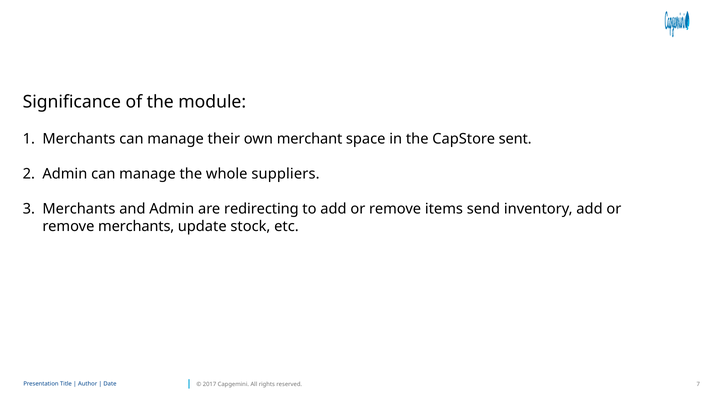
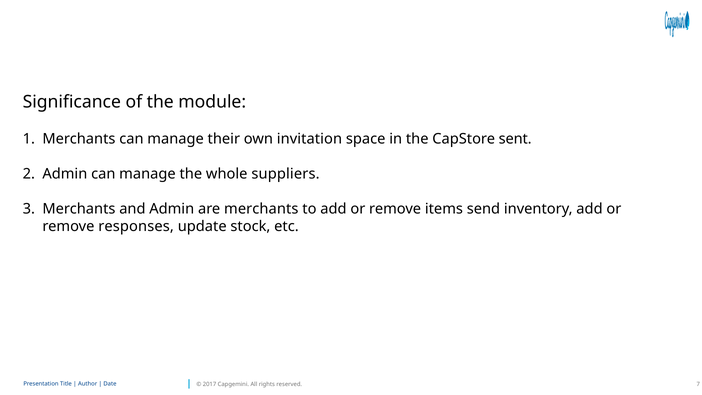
merchant: merchant -> invitation (309, 139)
are redirecting: redirecting -> merchants (261, 209)
remove merchants: merchants -> responses (136, 227)
